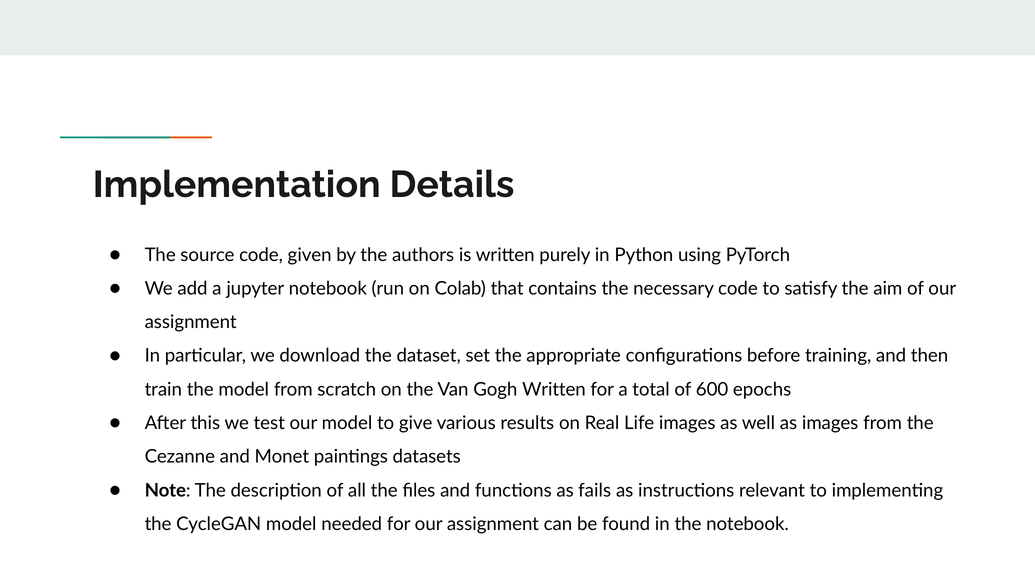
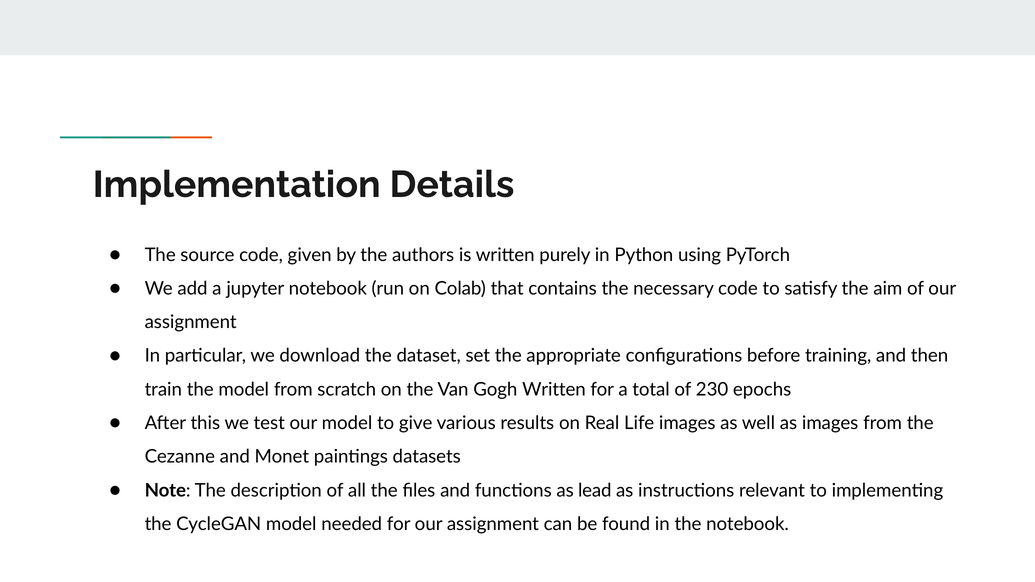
600: 600 -> 230 (712, 390)
fails: fails -> lead (595, 491)
